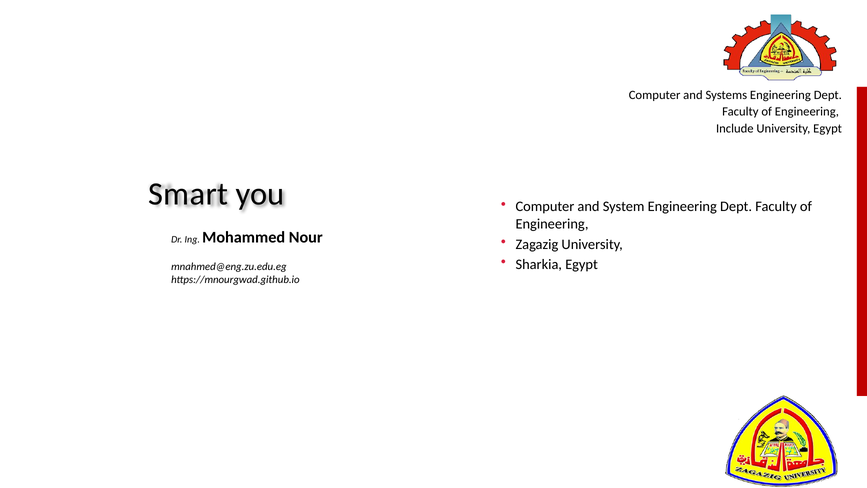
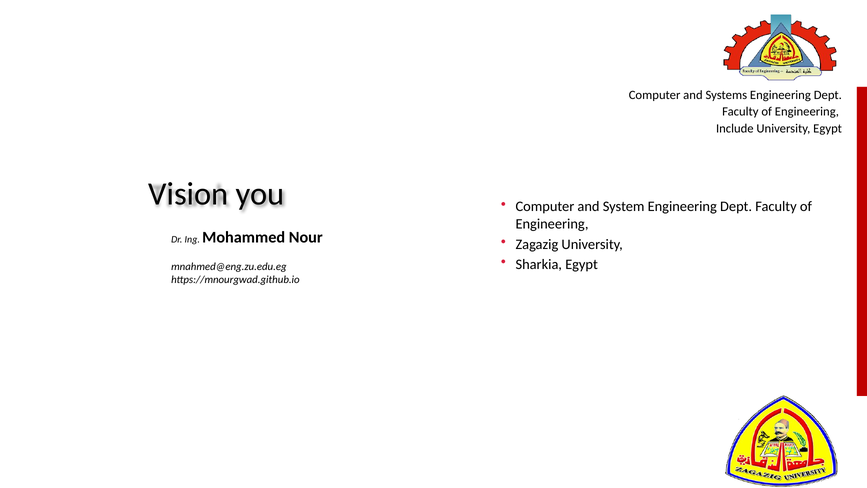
Smart: Smart -> Vision (188, 194)
